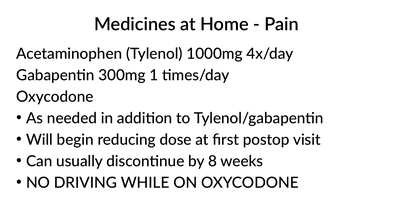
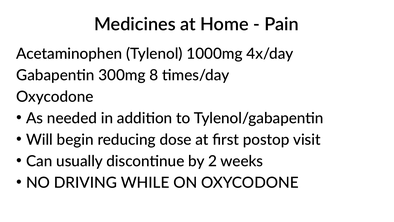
1: 1 -> 8 (154, 75)
8: 8 -> 2 (212, 161)
